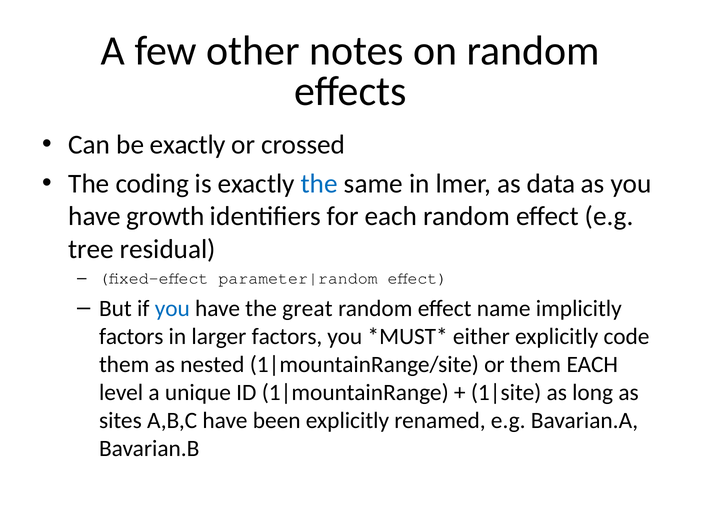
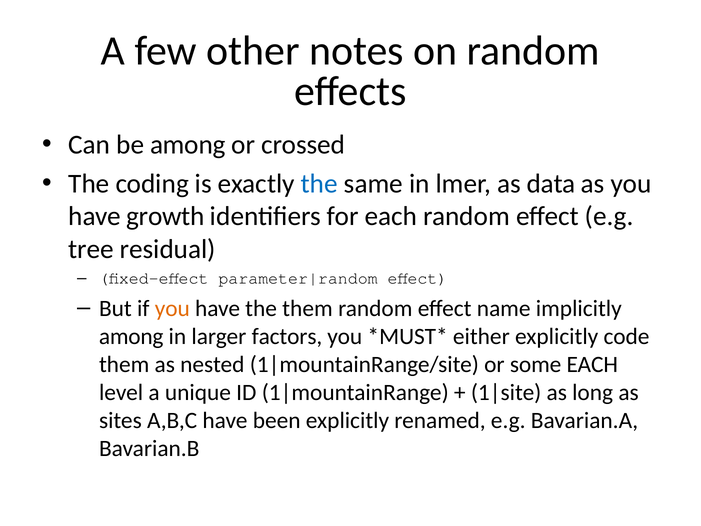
be exactly: exactly -> among (188, 144)
you colour: blue -> orange (172, 308)
the great: great -> them (307, 308)
factors: factors -> among (131, 336)
or them: them -> some (536, 364)
